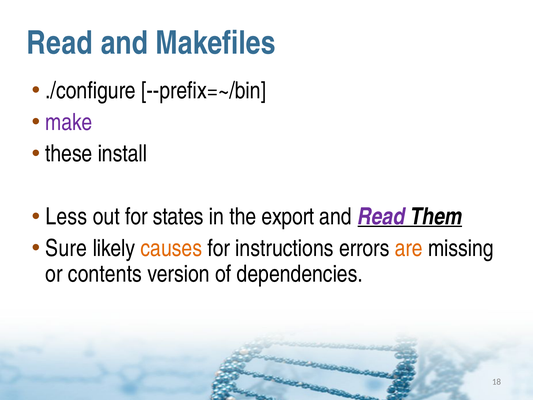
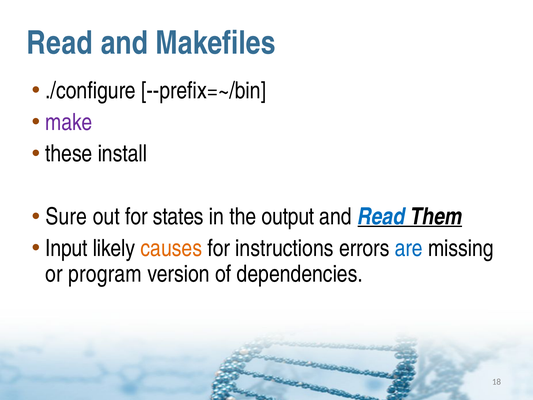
Less: Less -> Sure (66, 217)
export: export -> output (288, 217)
Read colour: purple -> blue (381, 217)
Sure: Sure -> Input (66, 248)
are colour: orange -> blue (409, 248)
contents: contents -> program (105, 274)
